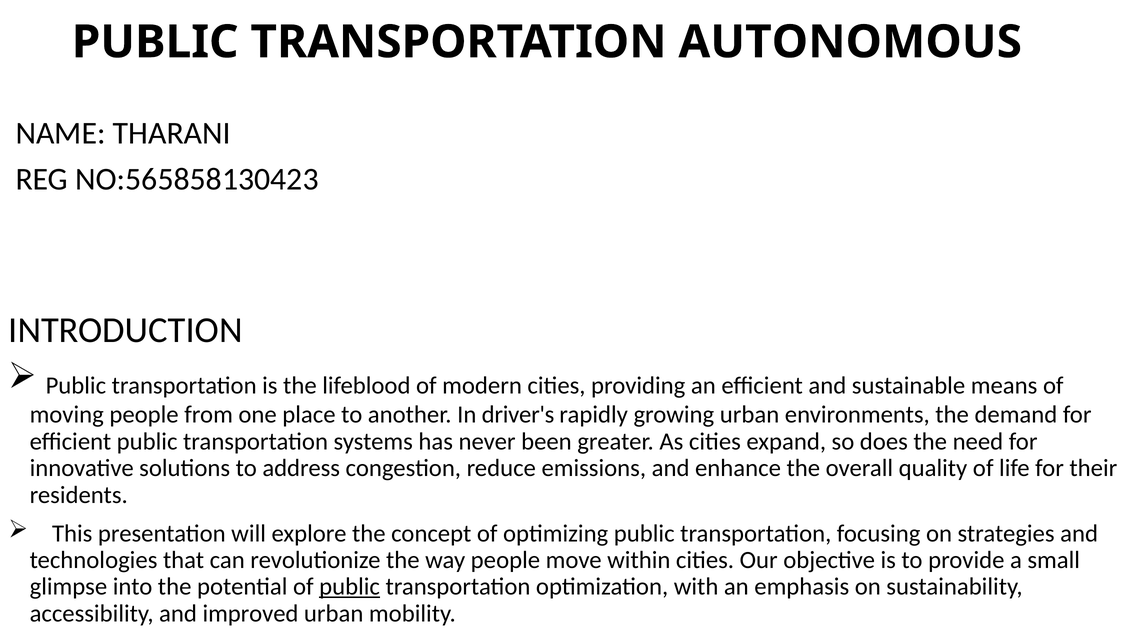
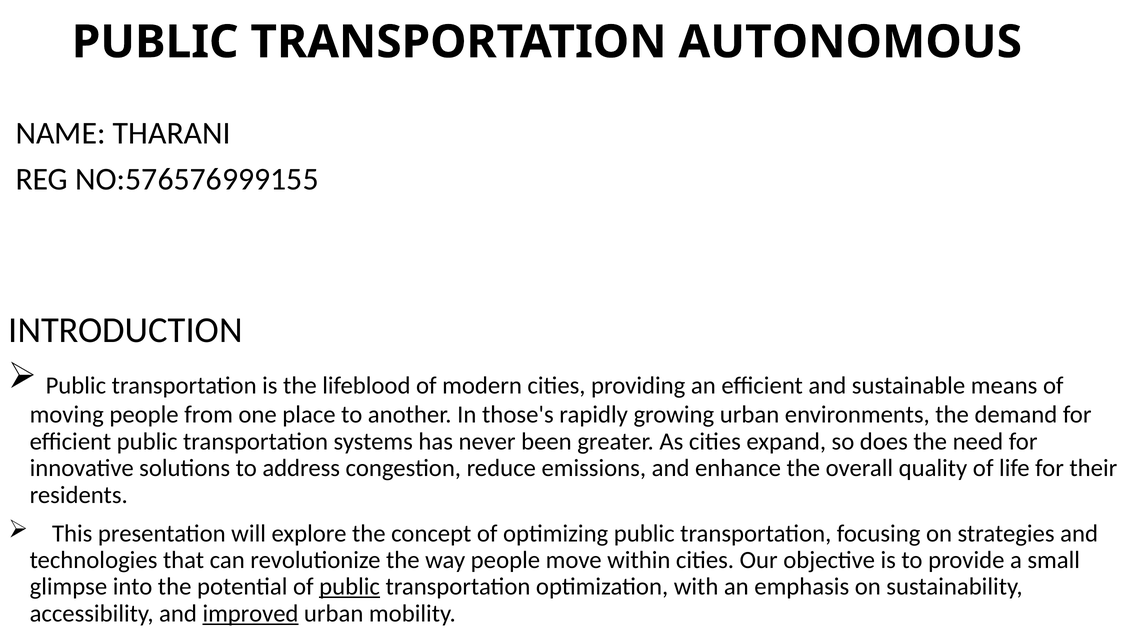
NO:565858130423: NO:565858130423 -> NO:576576999155 (197, 179)
driver's: driver's -> those's (518, 415)
improved underline: none -> present (251, 614)
